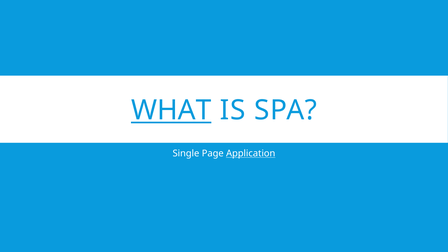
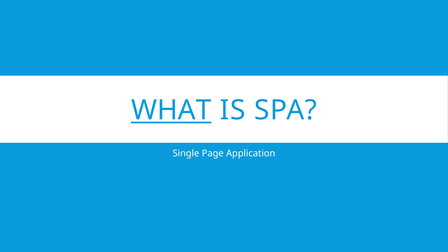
Application underline: present -> none (251, 154)
